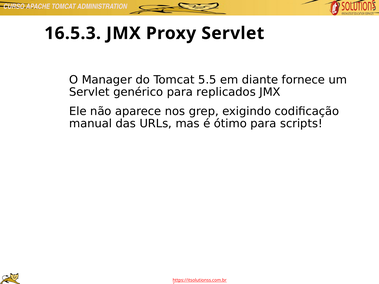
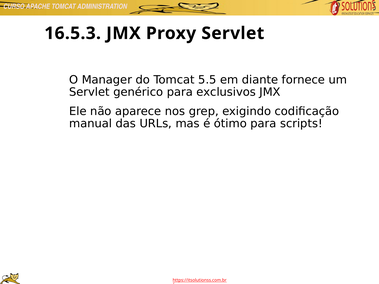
replicados: replicados -> exclusivos (226, 92)
